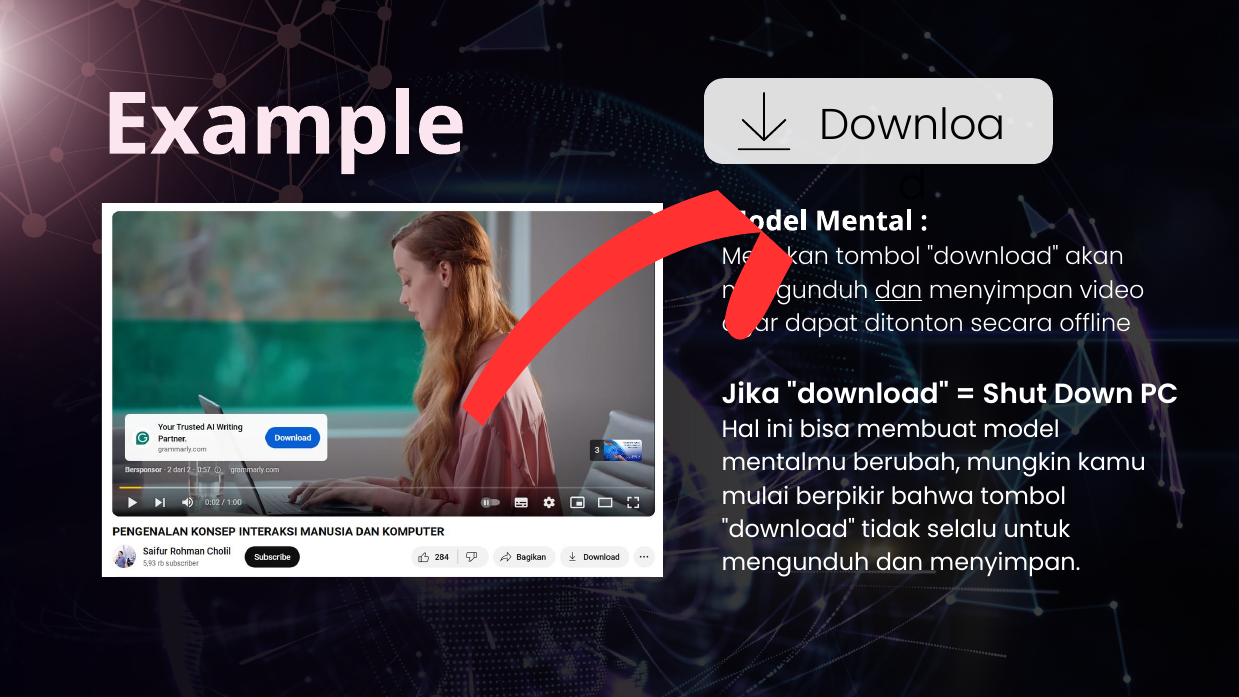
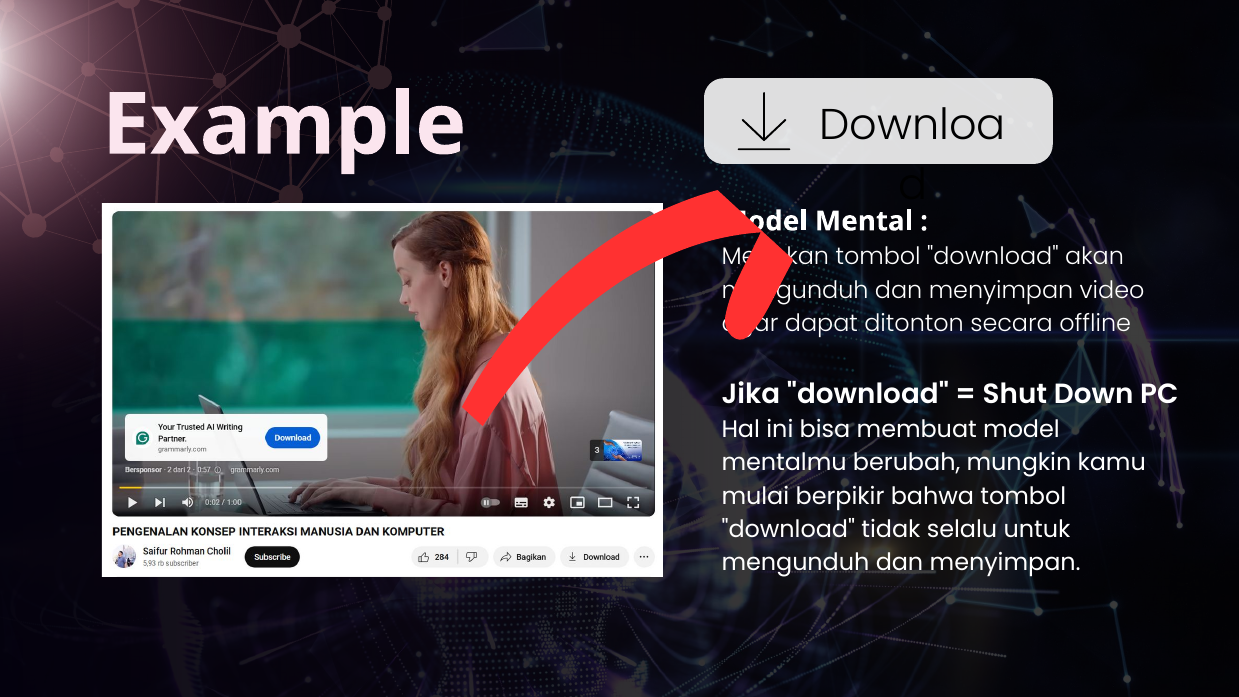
dan underline: present -> none (899, 290)
